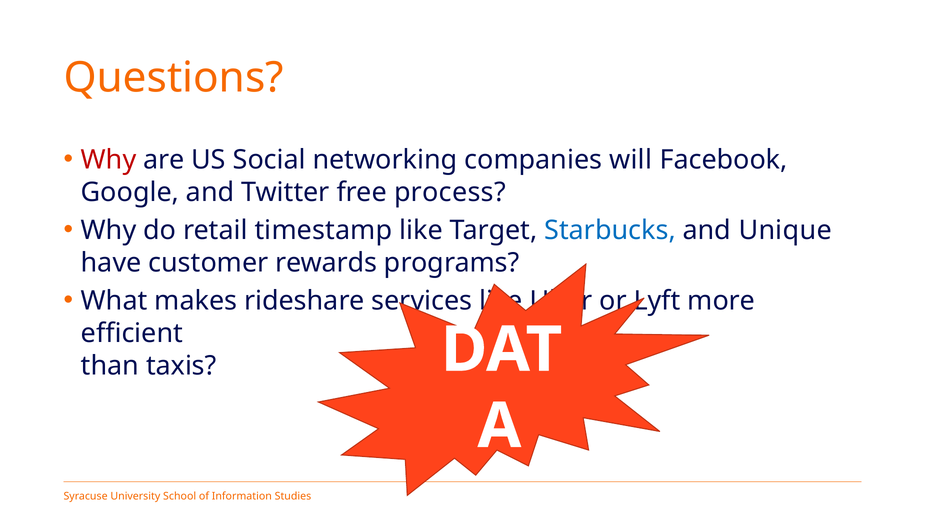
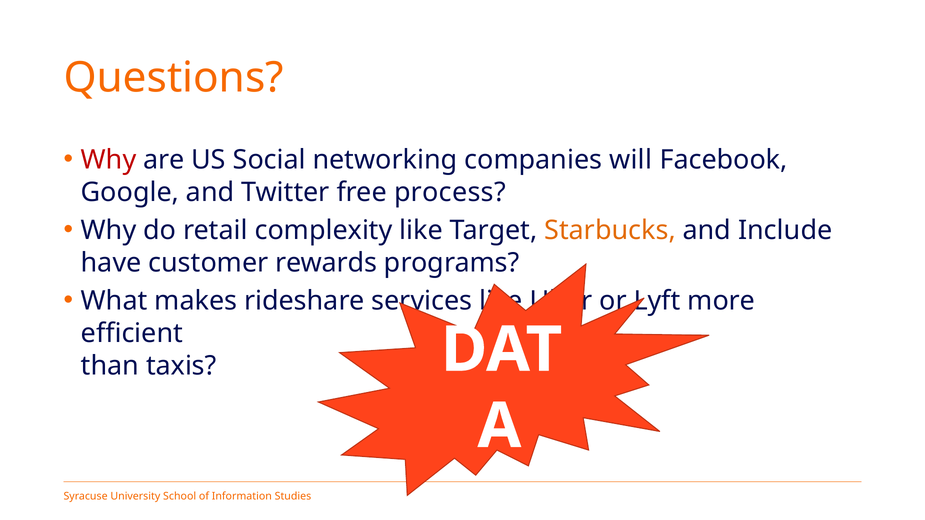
timestamp: timestamp -> complexity (324, 231)
Starbucks colour: blue -> orange (610, 231)
Unique: Unique -> Include (785, 231)
